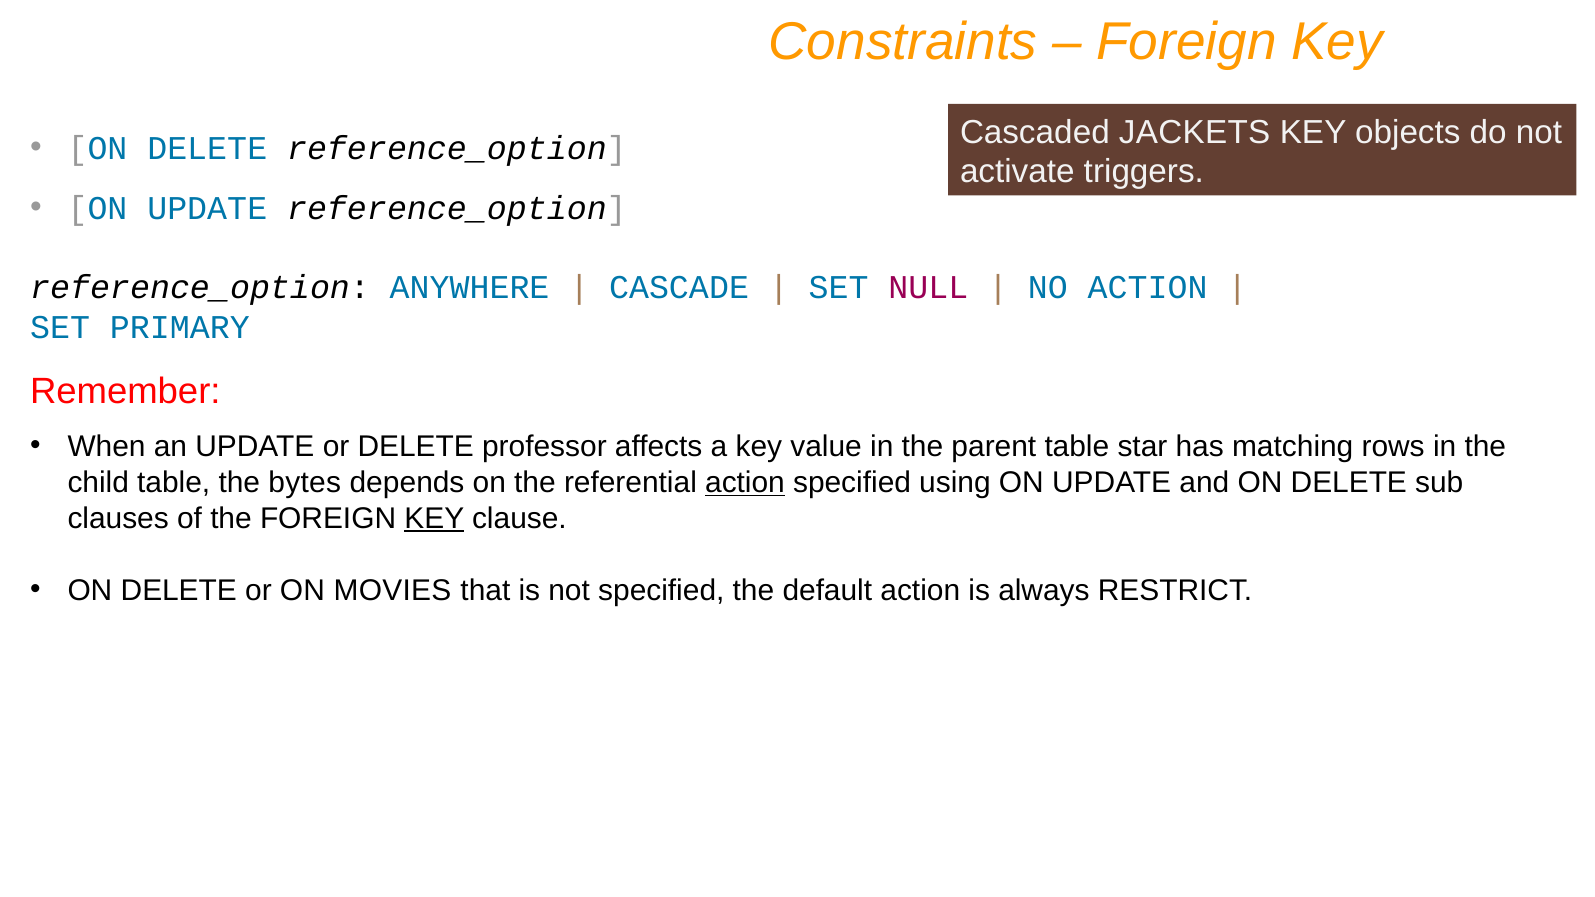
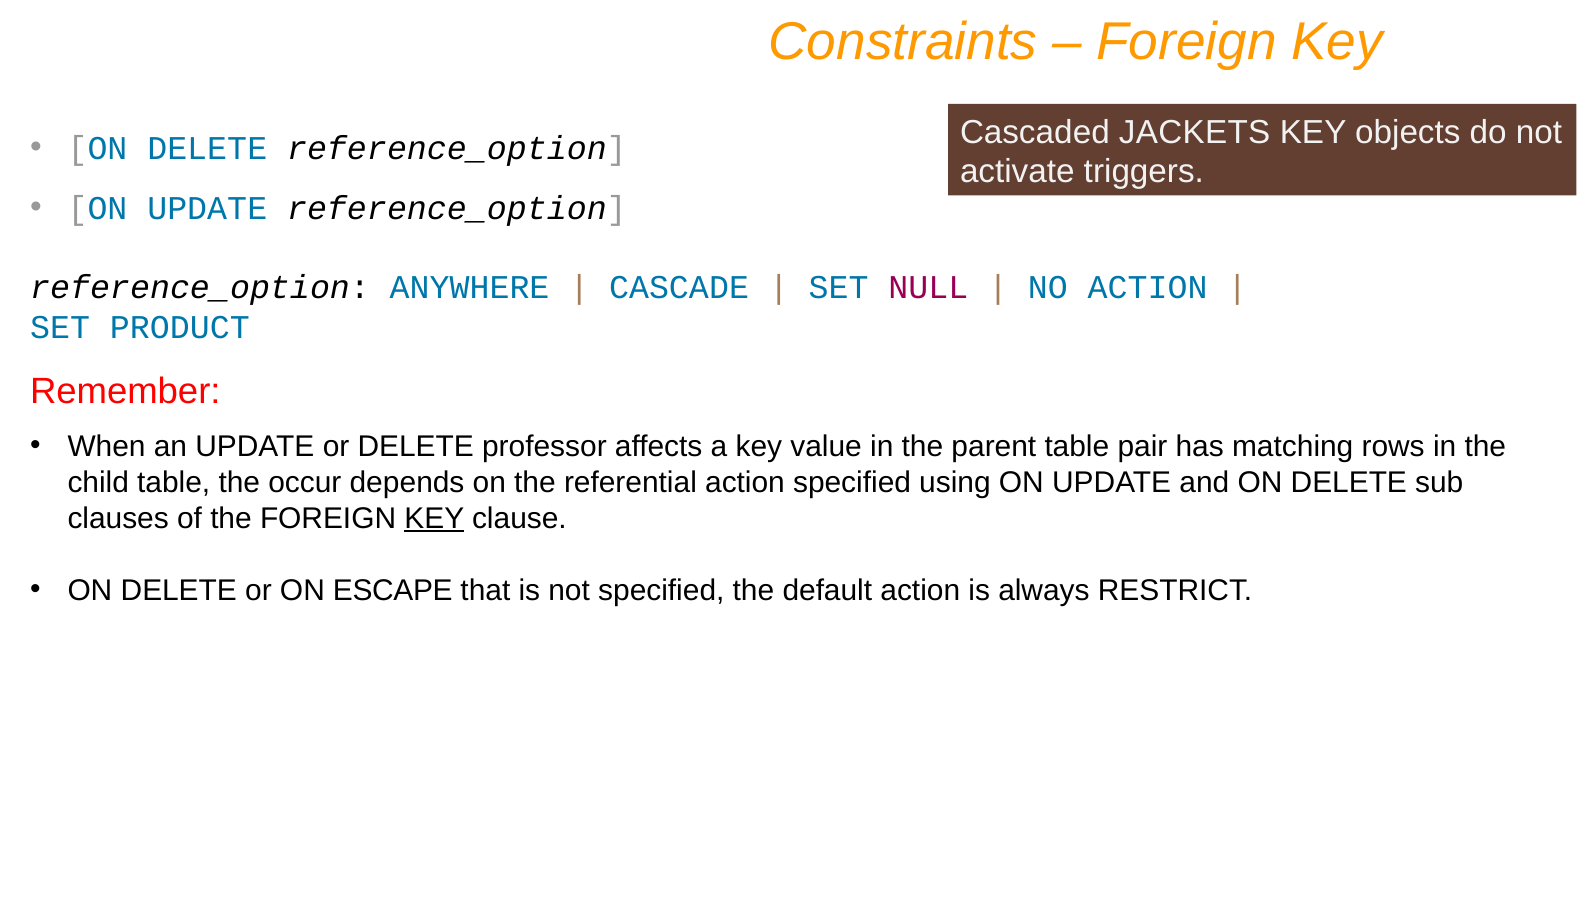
PRIMARY: PRIMARY -> PRODUCT (180, 328)
star: star -> pair (1142, 447)
bytes: bytes -> occur (305, 483)
action underline: present -> none (745, 483)
MOVIES: MOVIES -> ESCAPE (393, 590)
